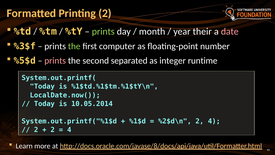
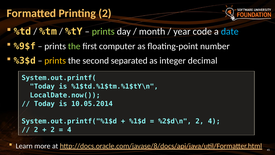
their: their -> code (202, 31)
date colour: pink -> light blue (230, 31)
%3$f: %3$f -> %9$f (25, 46)
%5$d: %5$d -> %3$d (25, 61)
prints colour: pink -> yellow (55, 61)
runtime: runtime -> decimal (203, 61)
